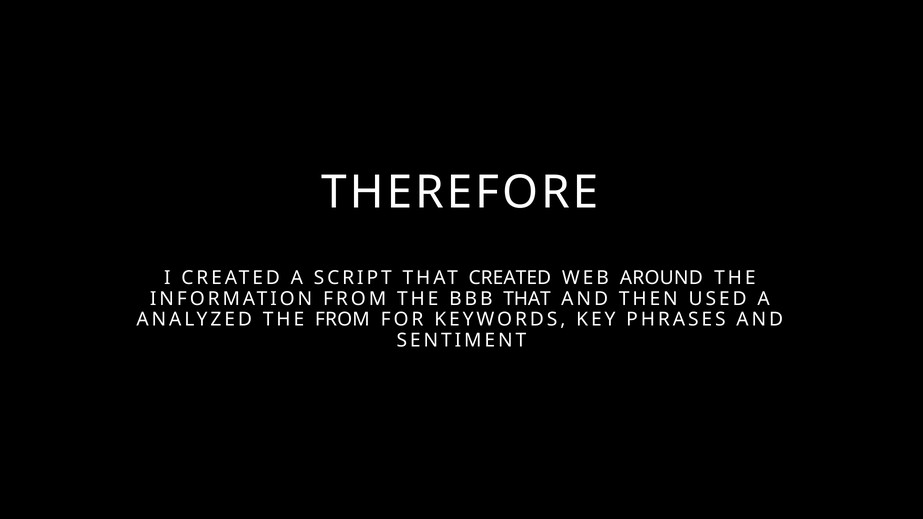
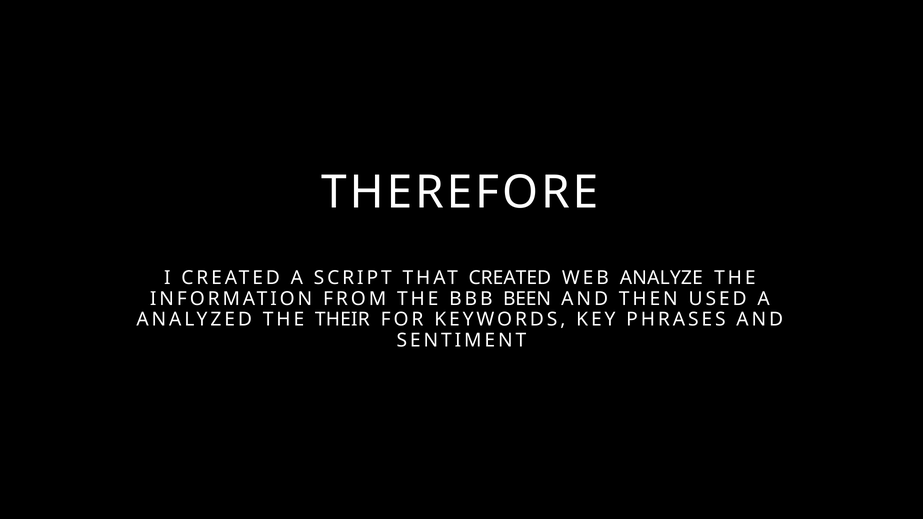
AROUND: AROUND -> ANALYZE (661, 278)
BBB THAT: THAT -> BEEN (527, 299)
THE FROM: FROM -> THEIR (342, 320)
